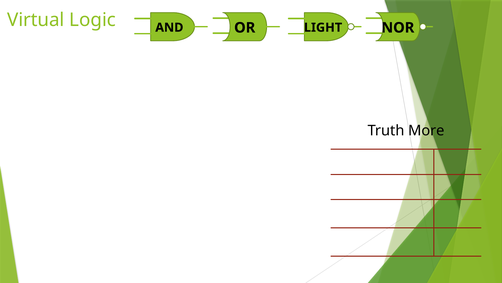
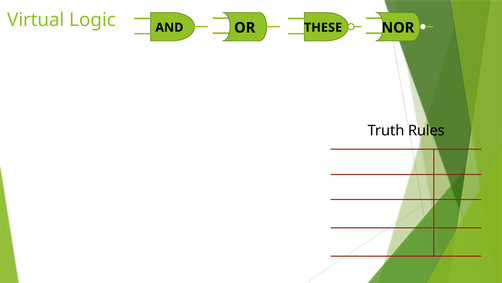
LIGHT: LIGHT -> THESE (323, 28)
More: More -> Rules (426, 130)
